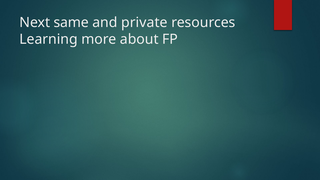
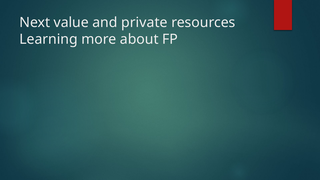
same: same -> value (71, 22)
